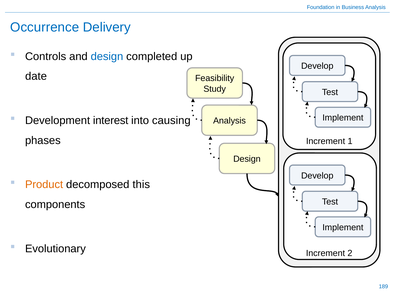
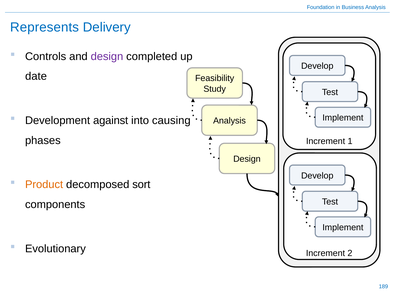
Occurrence: Occurrence -> Represents (45, 27)
design colour: blue -> purple (107, 56)
interest: interest -> against (111, 120)
this: this -> sort (141, 184)
